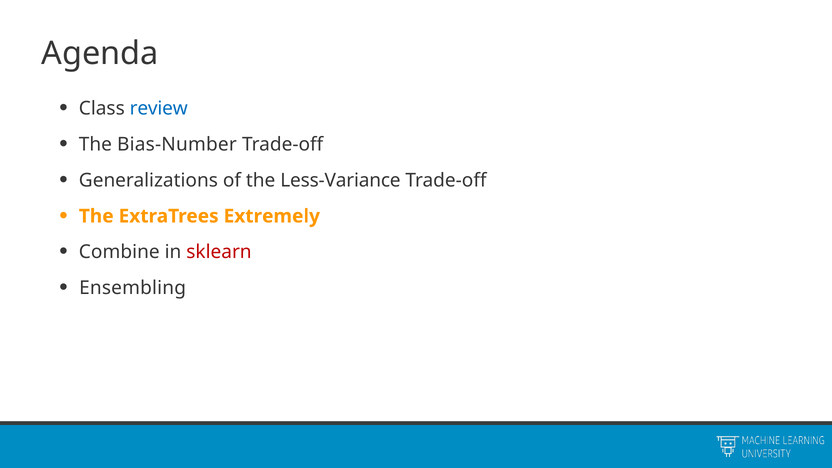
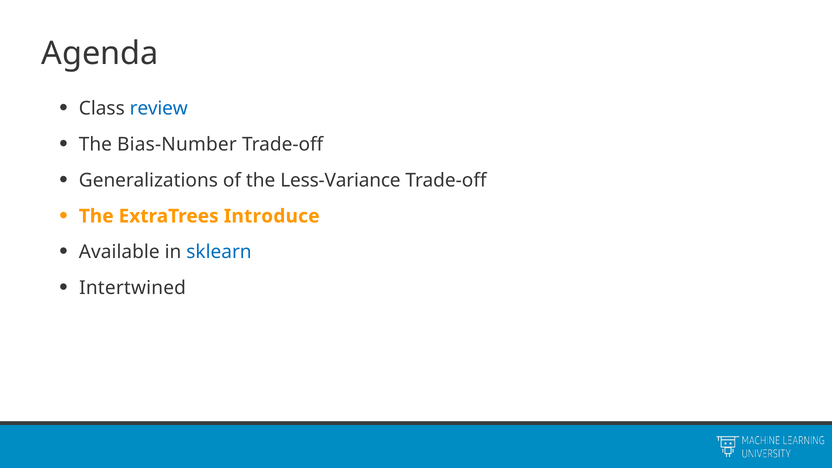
Extremely: Extremely -> Introduce (272, 216)
Combine: Combine -> Available (119, 252)
sklearn colour: red -> blue (219, 252)
Ensembling: Ensembling -> Intertwined (133, 288)
